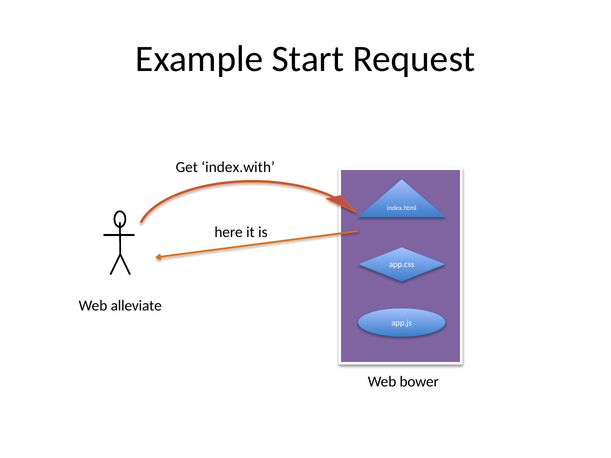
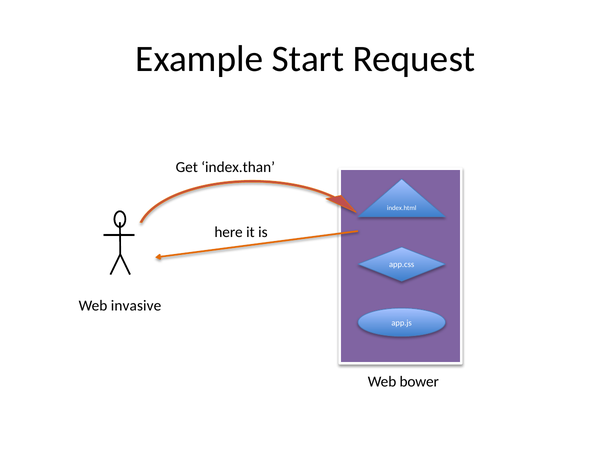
index.with: index.with -> index.than (238, 168)
alleviate: alleviate -> invasive (136, 306)
